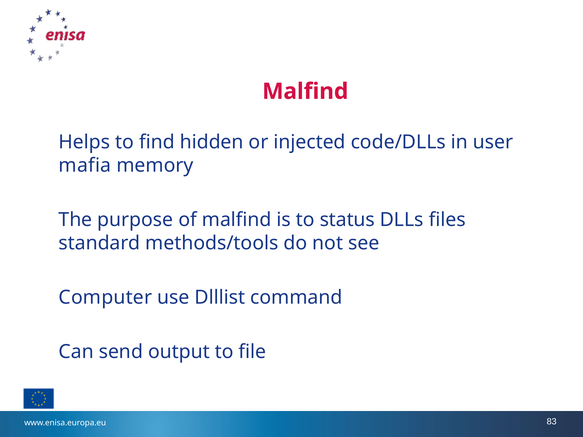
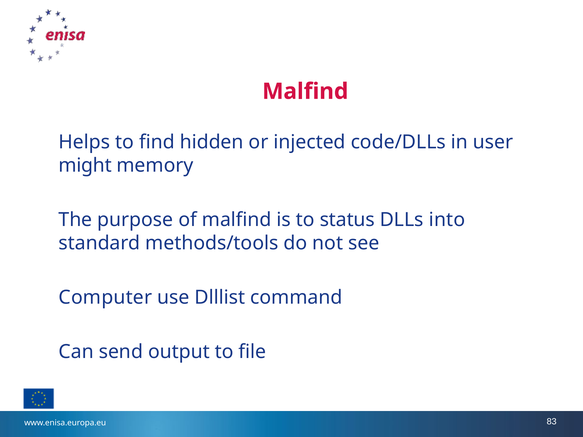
mafia: mafia -> might (85, 166)
files: files -> into (447, 220)
